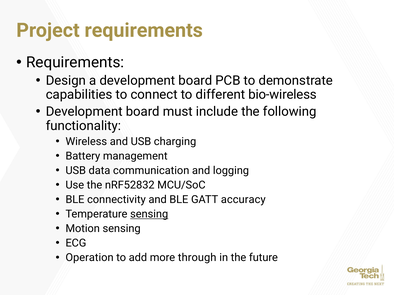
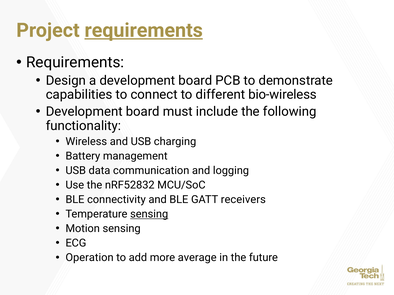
requirements underline: none -> present (144, 30)
accuracy: accuracy -> receivers (243, 200)
through: through -> average (197, 258)
